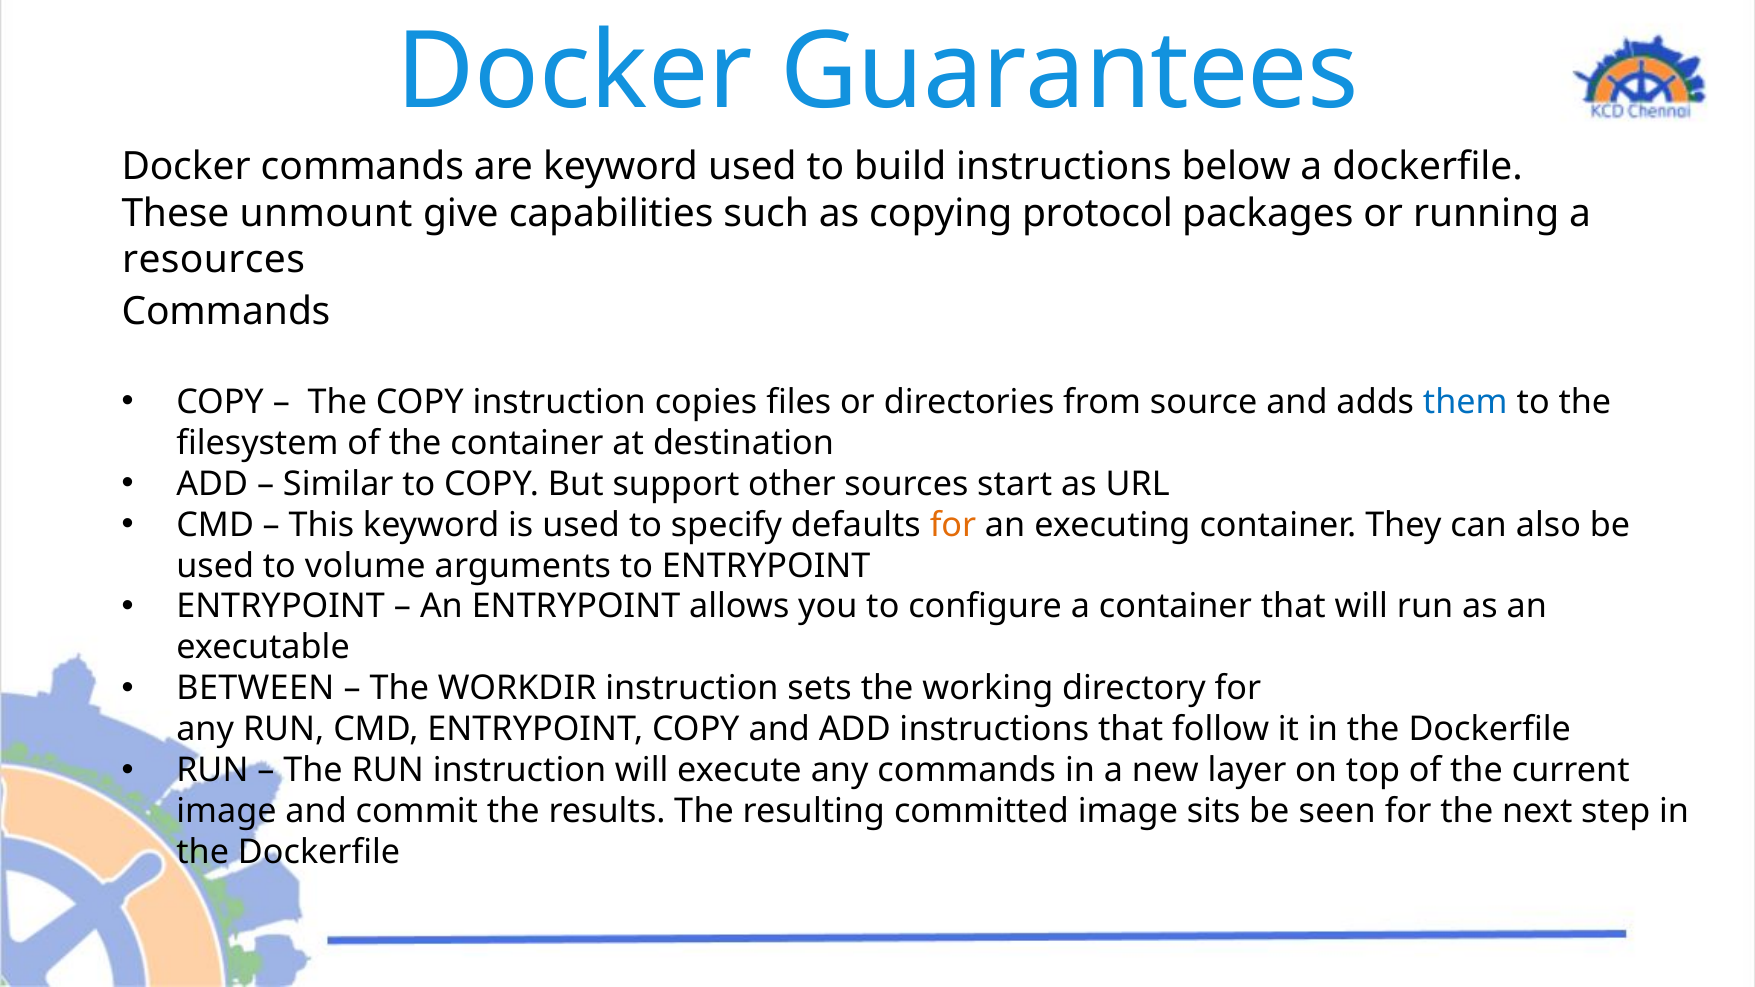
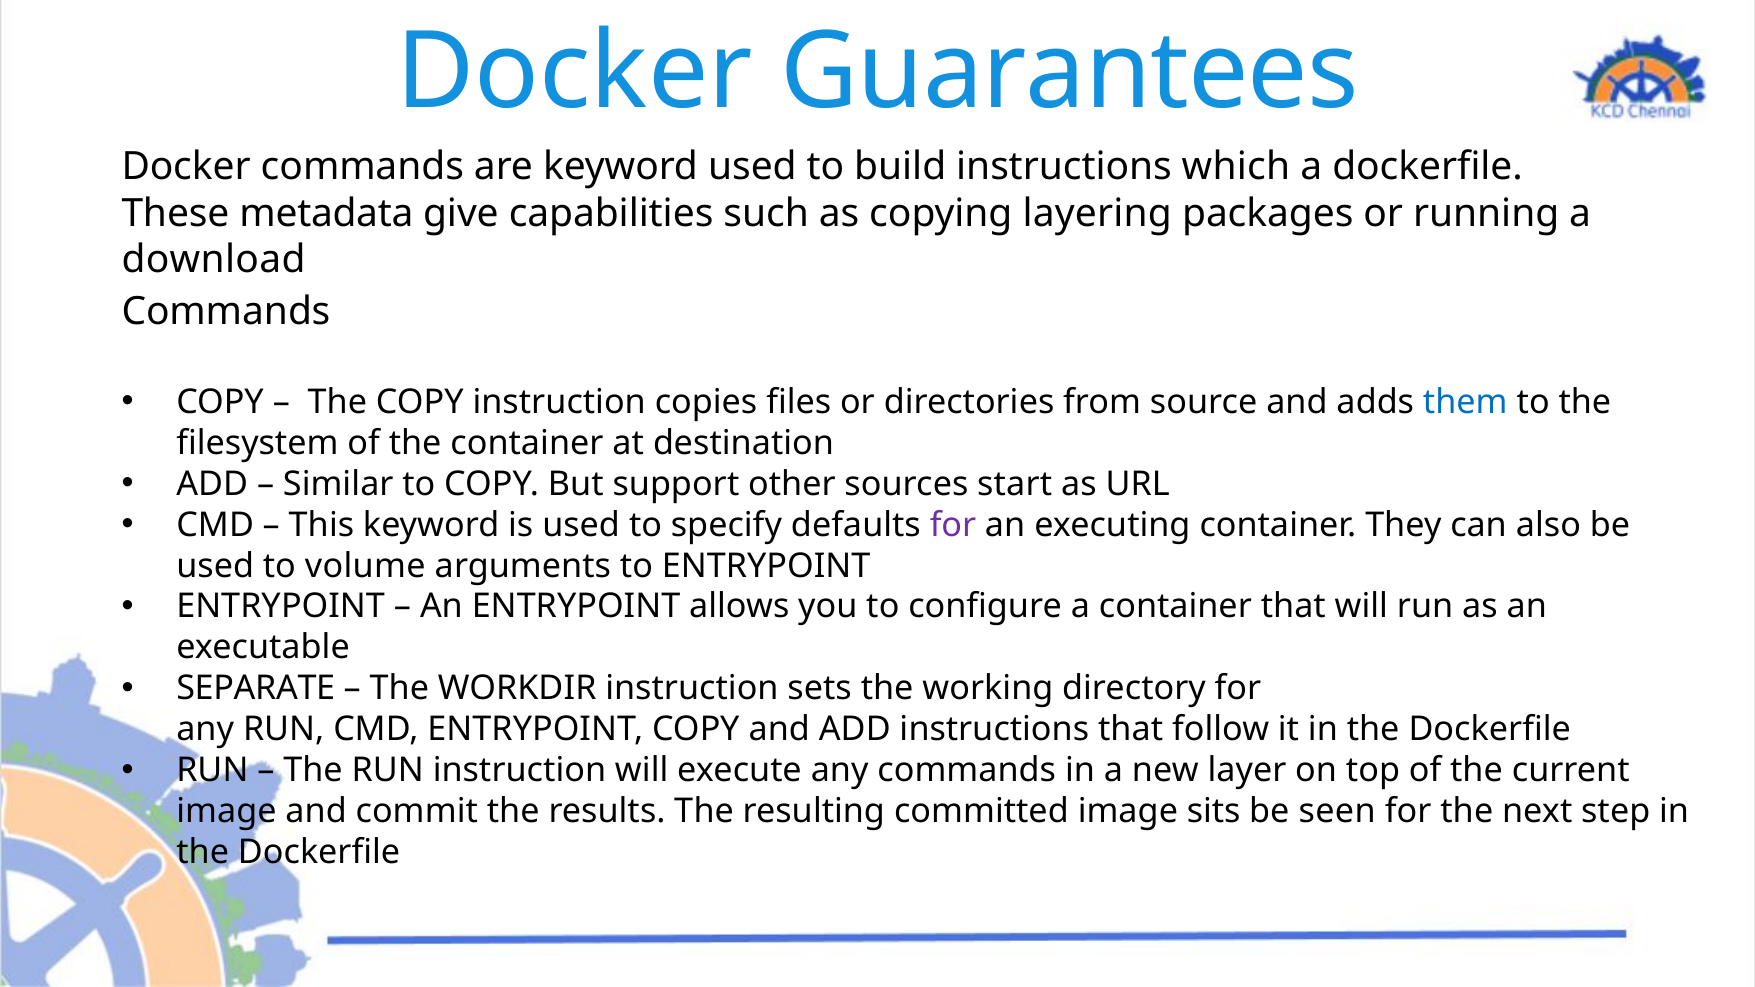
below: below -> which (1236, 166)
unmount: unmount -> metadata (326, 213)
protocol: protocol -> layering (1097, 213)
resources: resources -> download (214, 260)
for colour: orange -> purple (953, 525)
BETWEEN: BETWEEN -> SEPARATE (256, 689)
